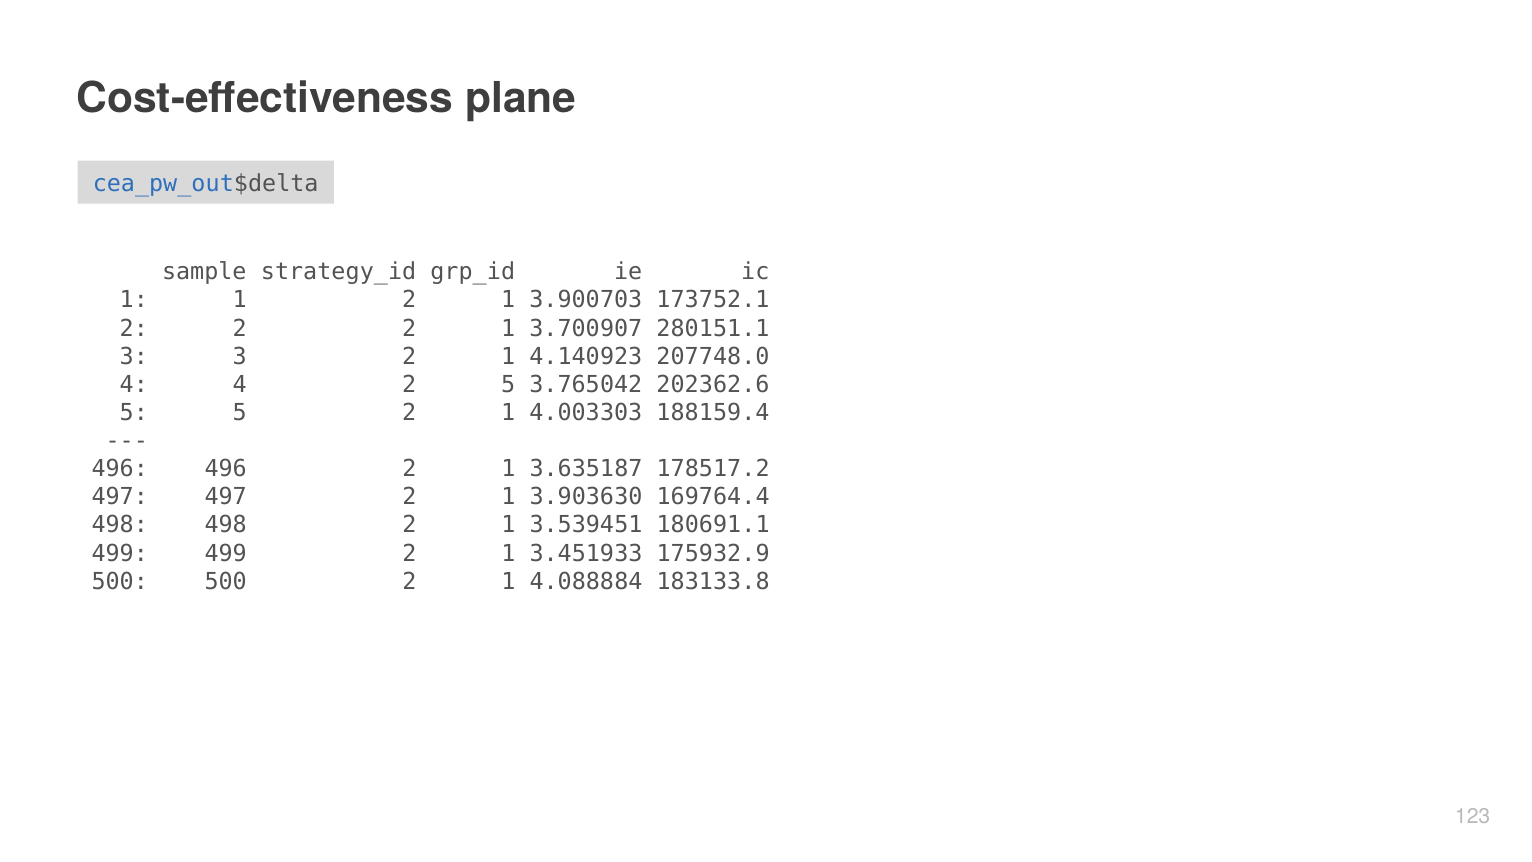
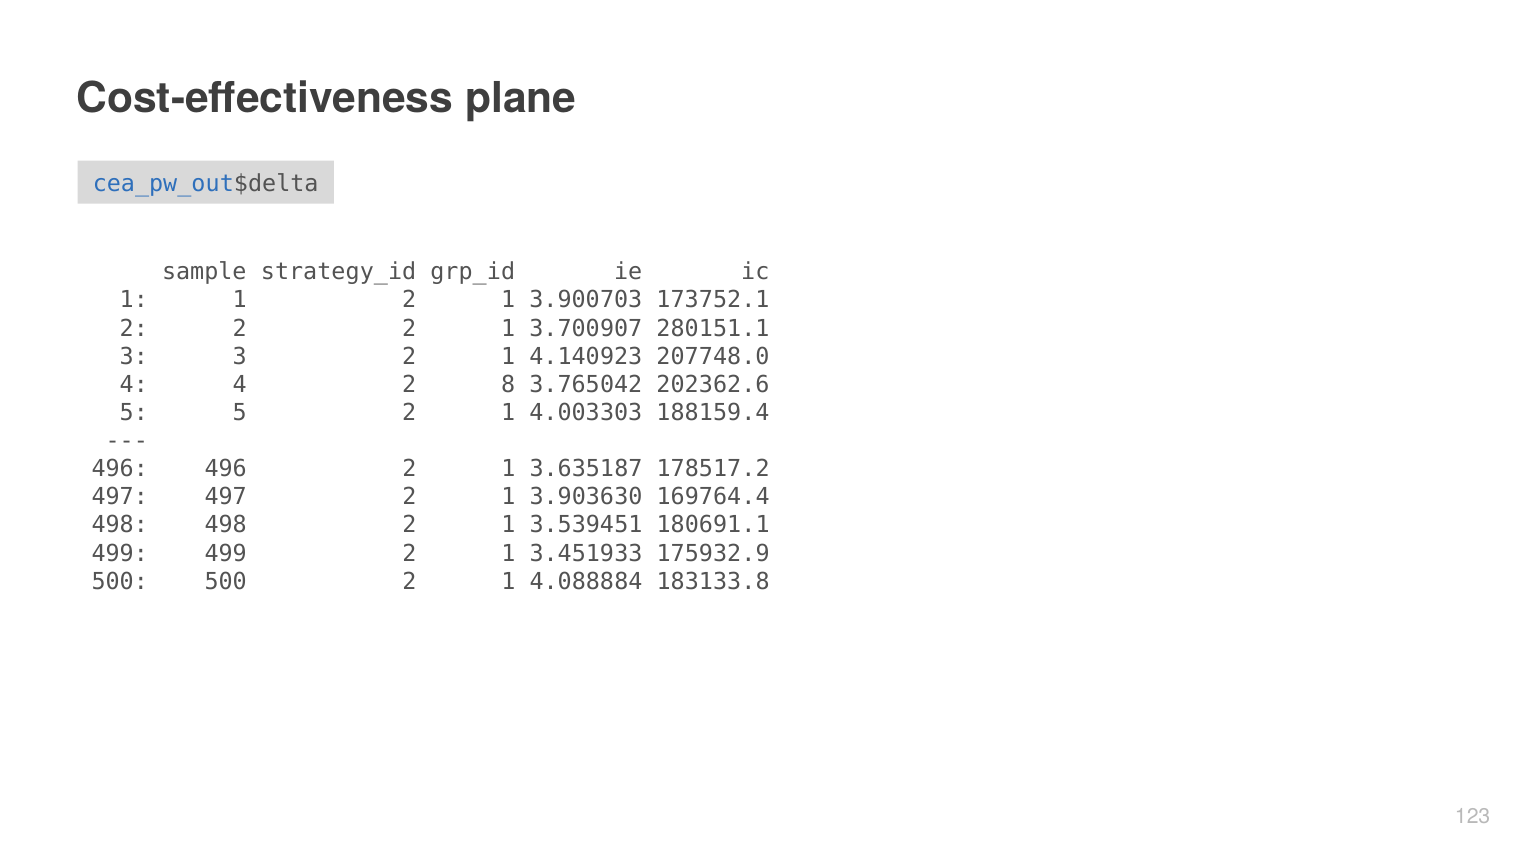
2 5: 5 -> 8 (508, 385)
